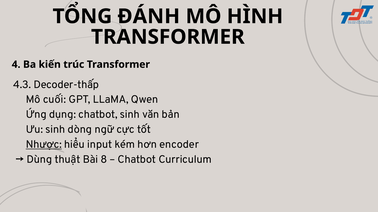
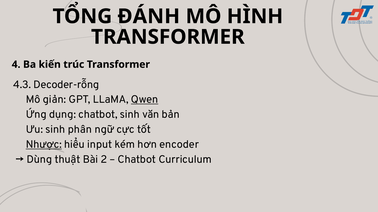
Decoder-thấp: Decoder-thấp -> Decoder-rỗng (66, 85)
cuối: cuối -> giản (54, 100)
Qwen underline: none -> present (145, 100)
dòng: dòng -> phân (80, 130)
8: 8 -> 2 (104, 160)
